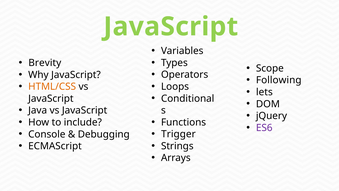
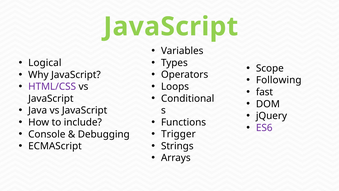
Brevity: Brevity -> Logical (45, 63)
HTML/CSS colour: orange -> purple (52, 87)
lets: lets -> fast (264, 92)
